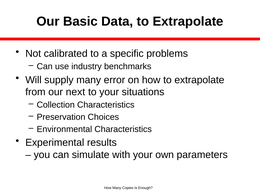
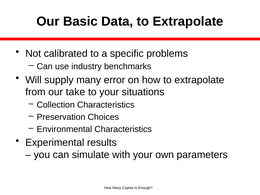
next: next -> take (75, 92)
